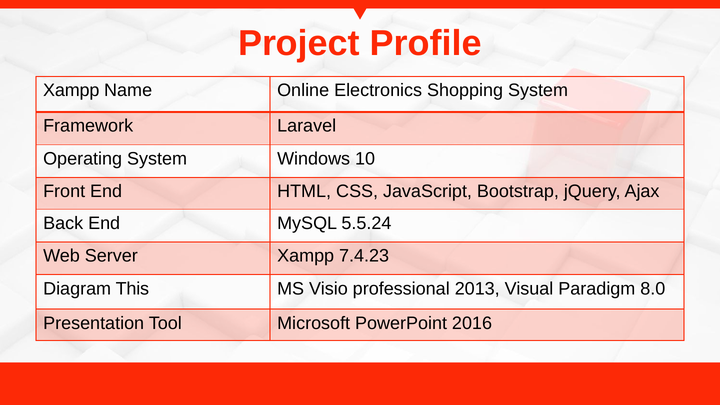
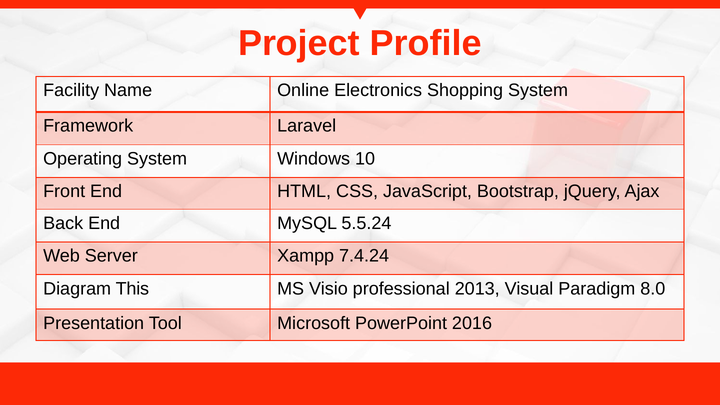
Xampp: Xampp -> Facility (71, 90)
7.4.23: 7.4.23 -> 7.4.24 (364, 256)
